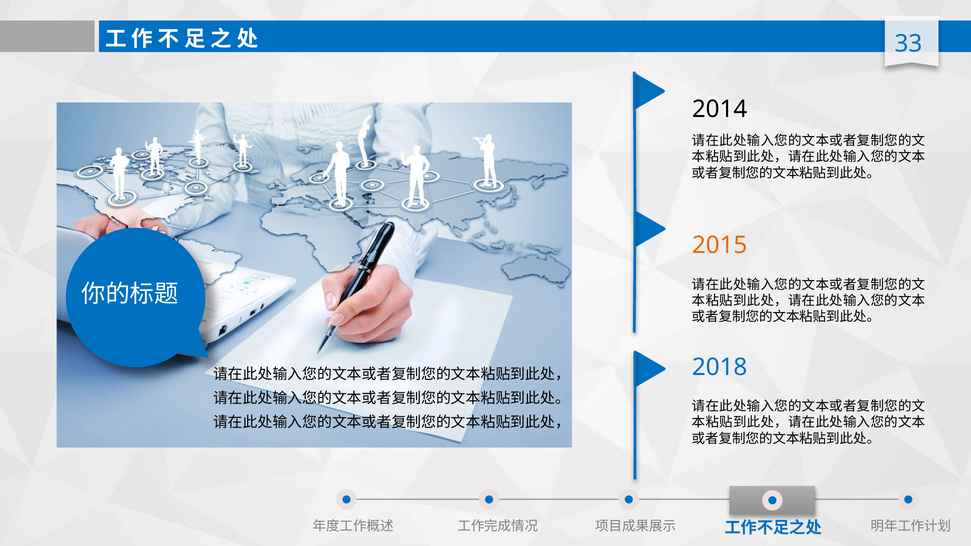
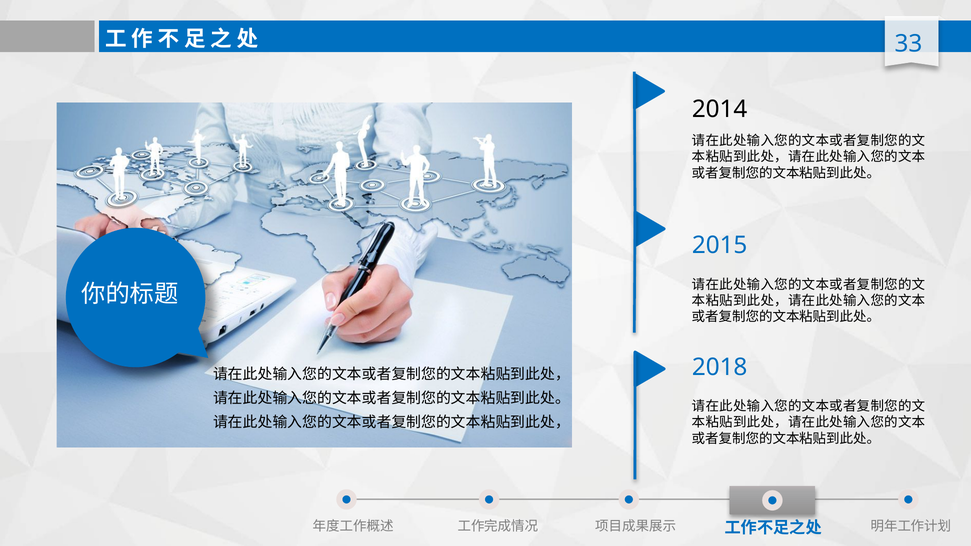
2015 colour: orange -> blue (720, 245)
